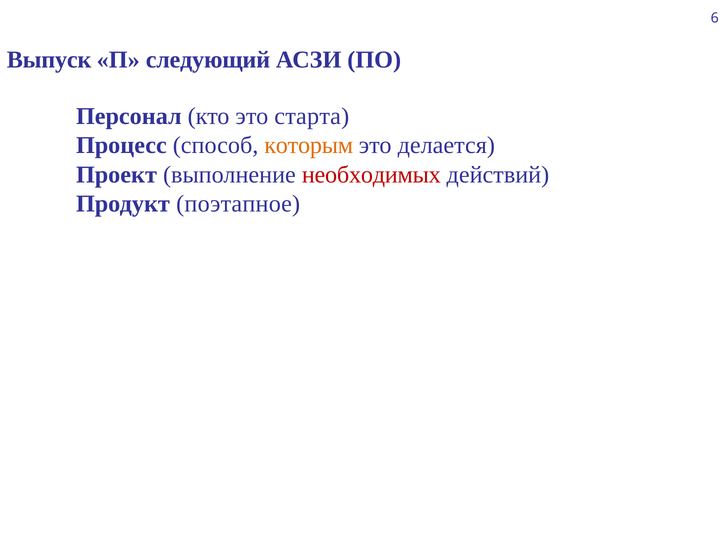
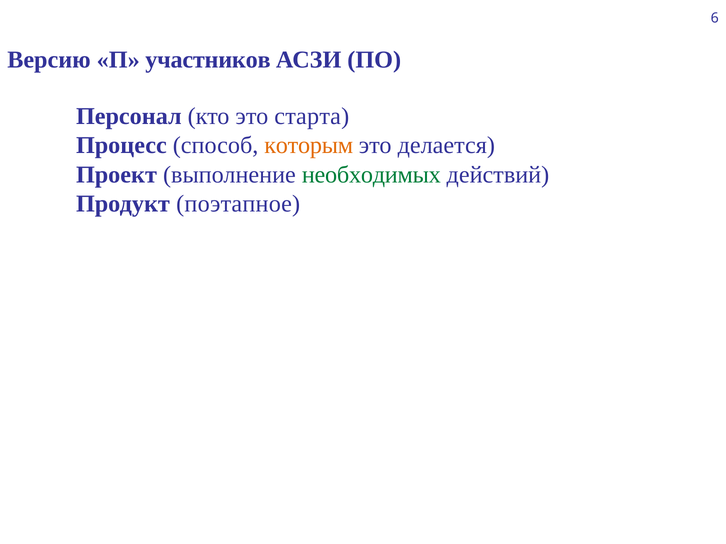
Выпуск: Выпуск -> Версию (49, 60)
следующий: следующий -> участников (208, 60)
необходимых colour: red -> green (371, 175)
